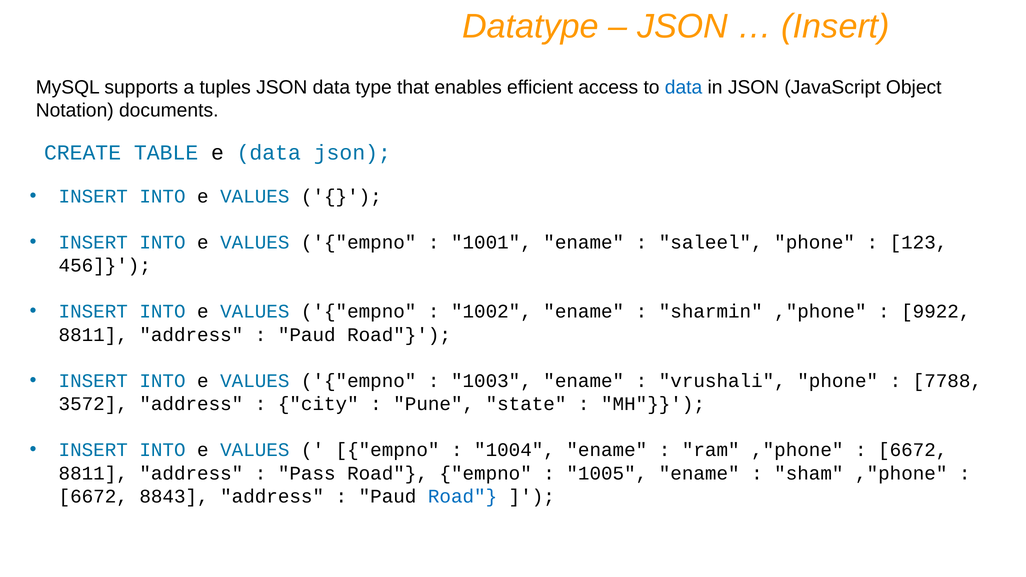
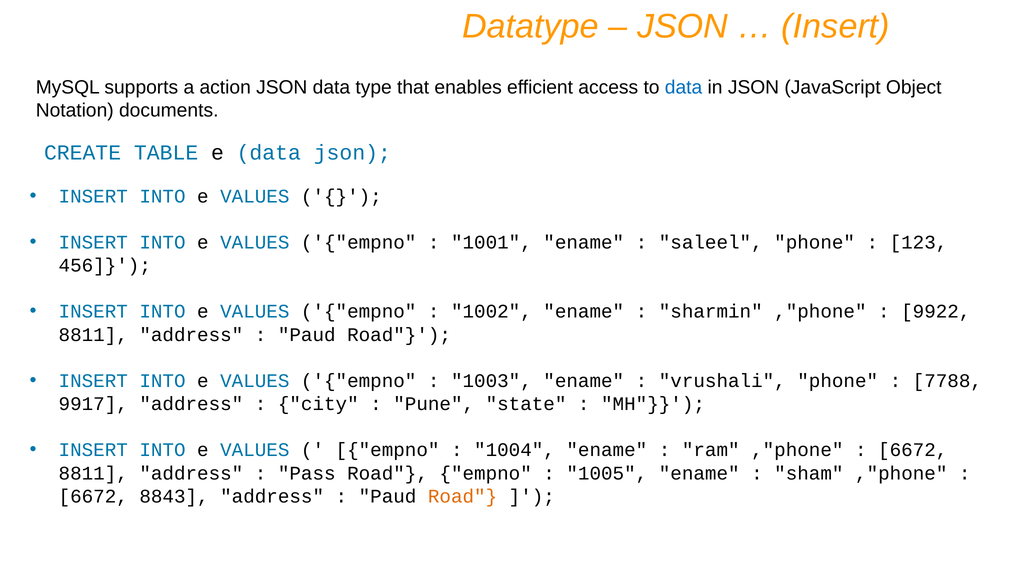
tuples: tuples -> action (225, 87)
3572: 3572 -> 9917 (93, 404)
Road colour: blue -> orange (463, 496)
